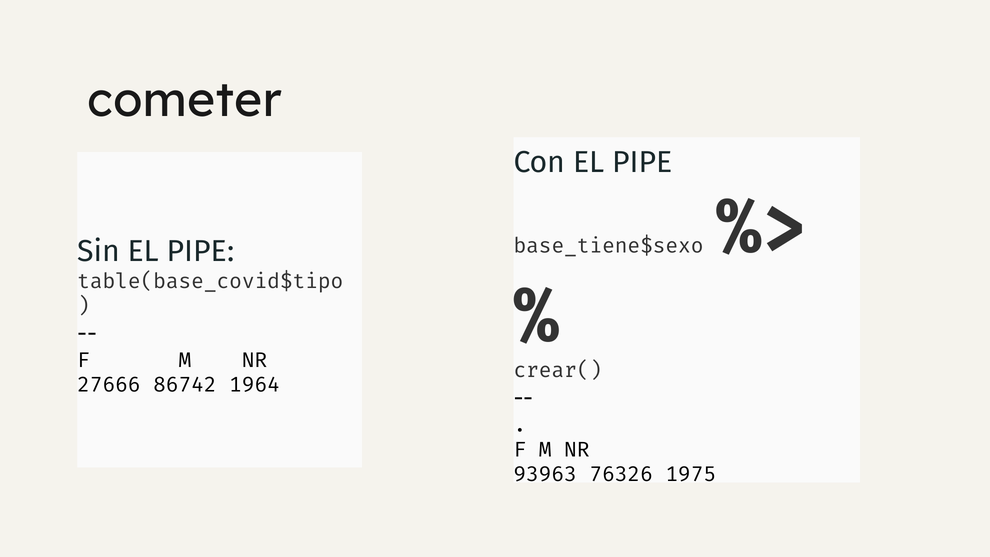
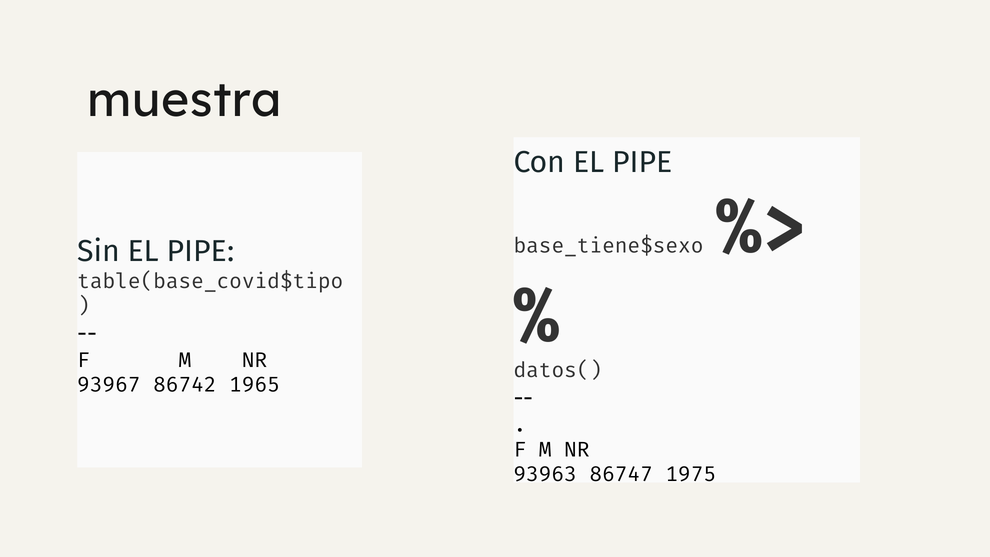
cometer: cometer -> muestra (185, 101)
crear(: crear( -> datos( (558, 370)
27666: 27666 -> 93967 (109, 385)
1964: 1964 -> 1965 (255, 385)
76326: 76326 -> 86747 (621, 474)
